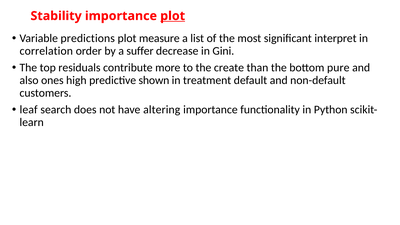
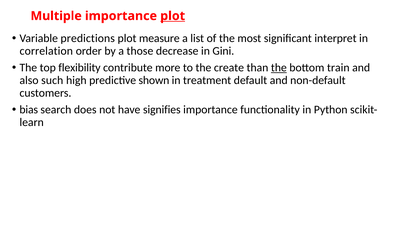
Stability: Stability -> Multiple (56, 16)
suffer: suffer -> those (140, 51)
residuals: residuals -> flexibility (80, 68)
the underline: none -> present (279, 68)
pure: pure -> train (338, 68)
ones: ones -> such (52, 80)
leaf: leaf -> bias (29, 110)
altering: altering -> signifies (162, 110)
